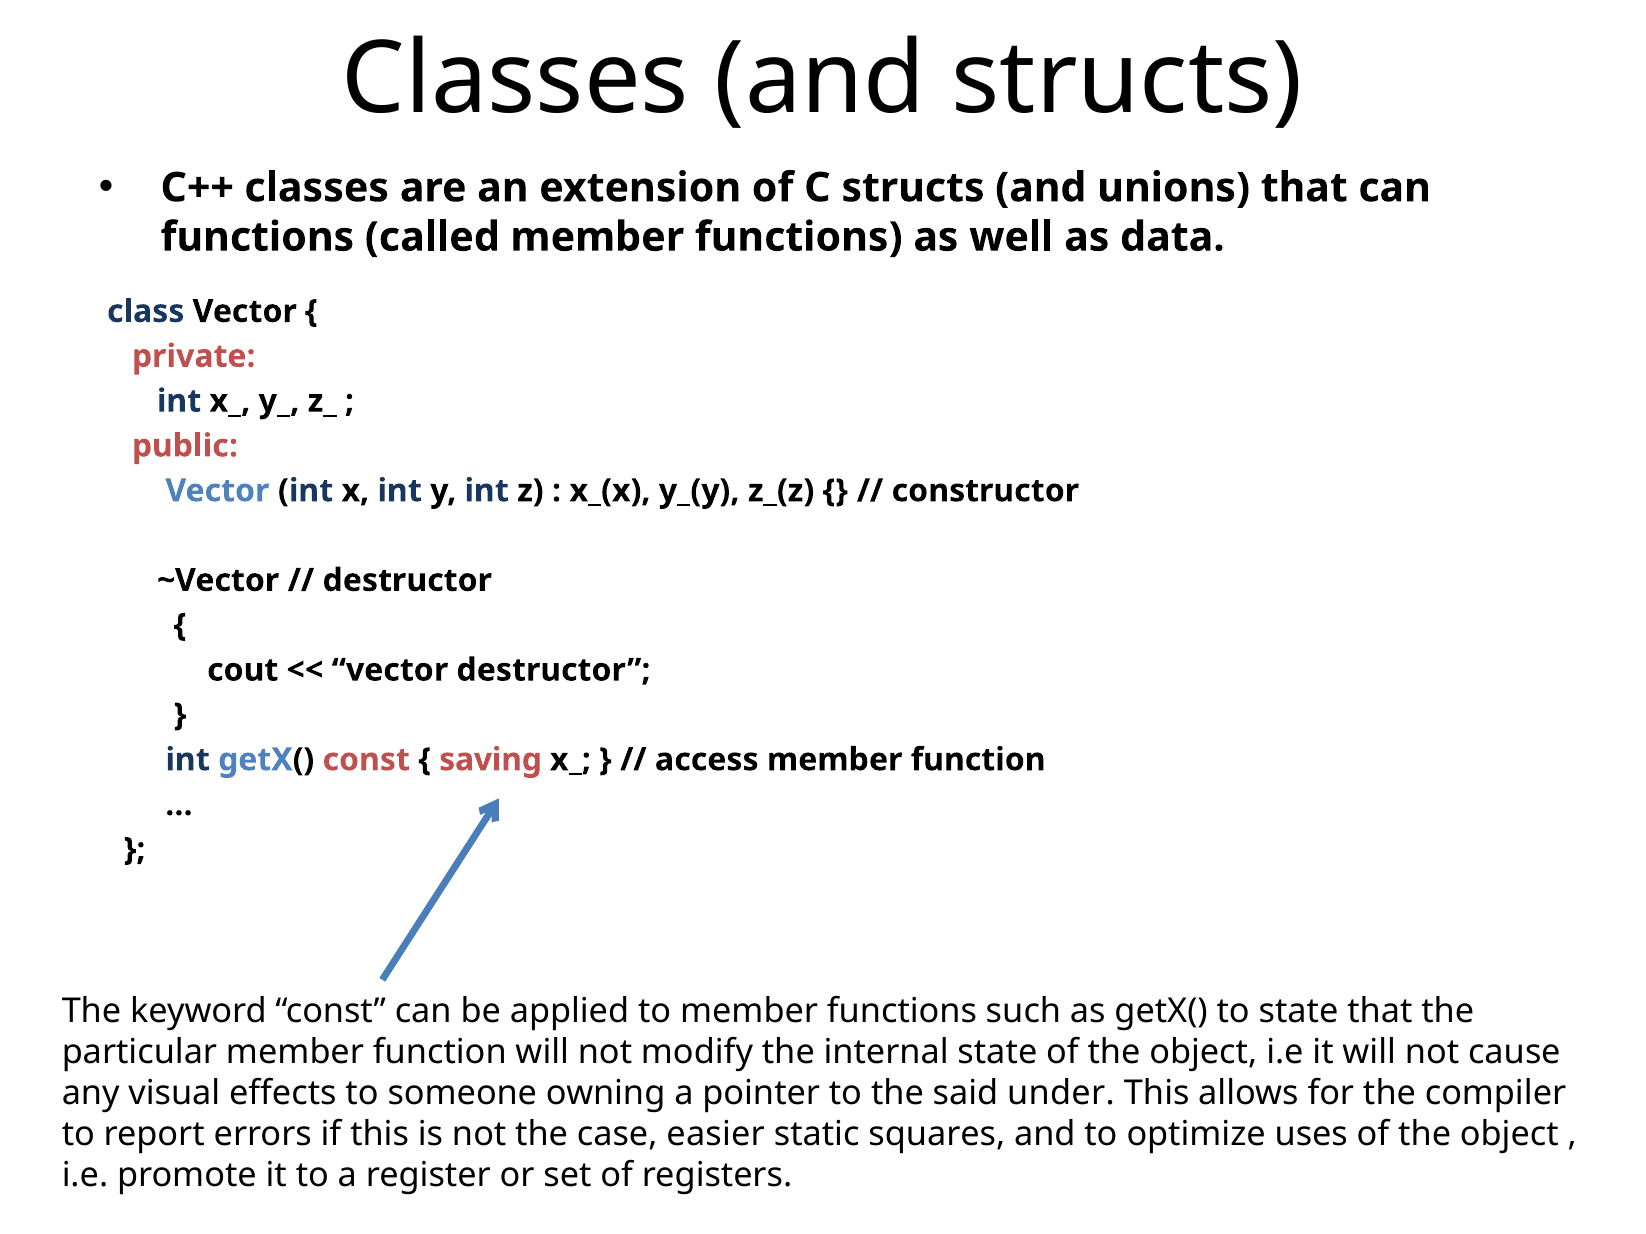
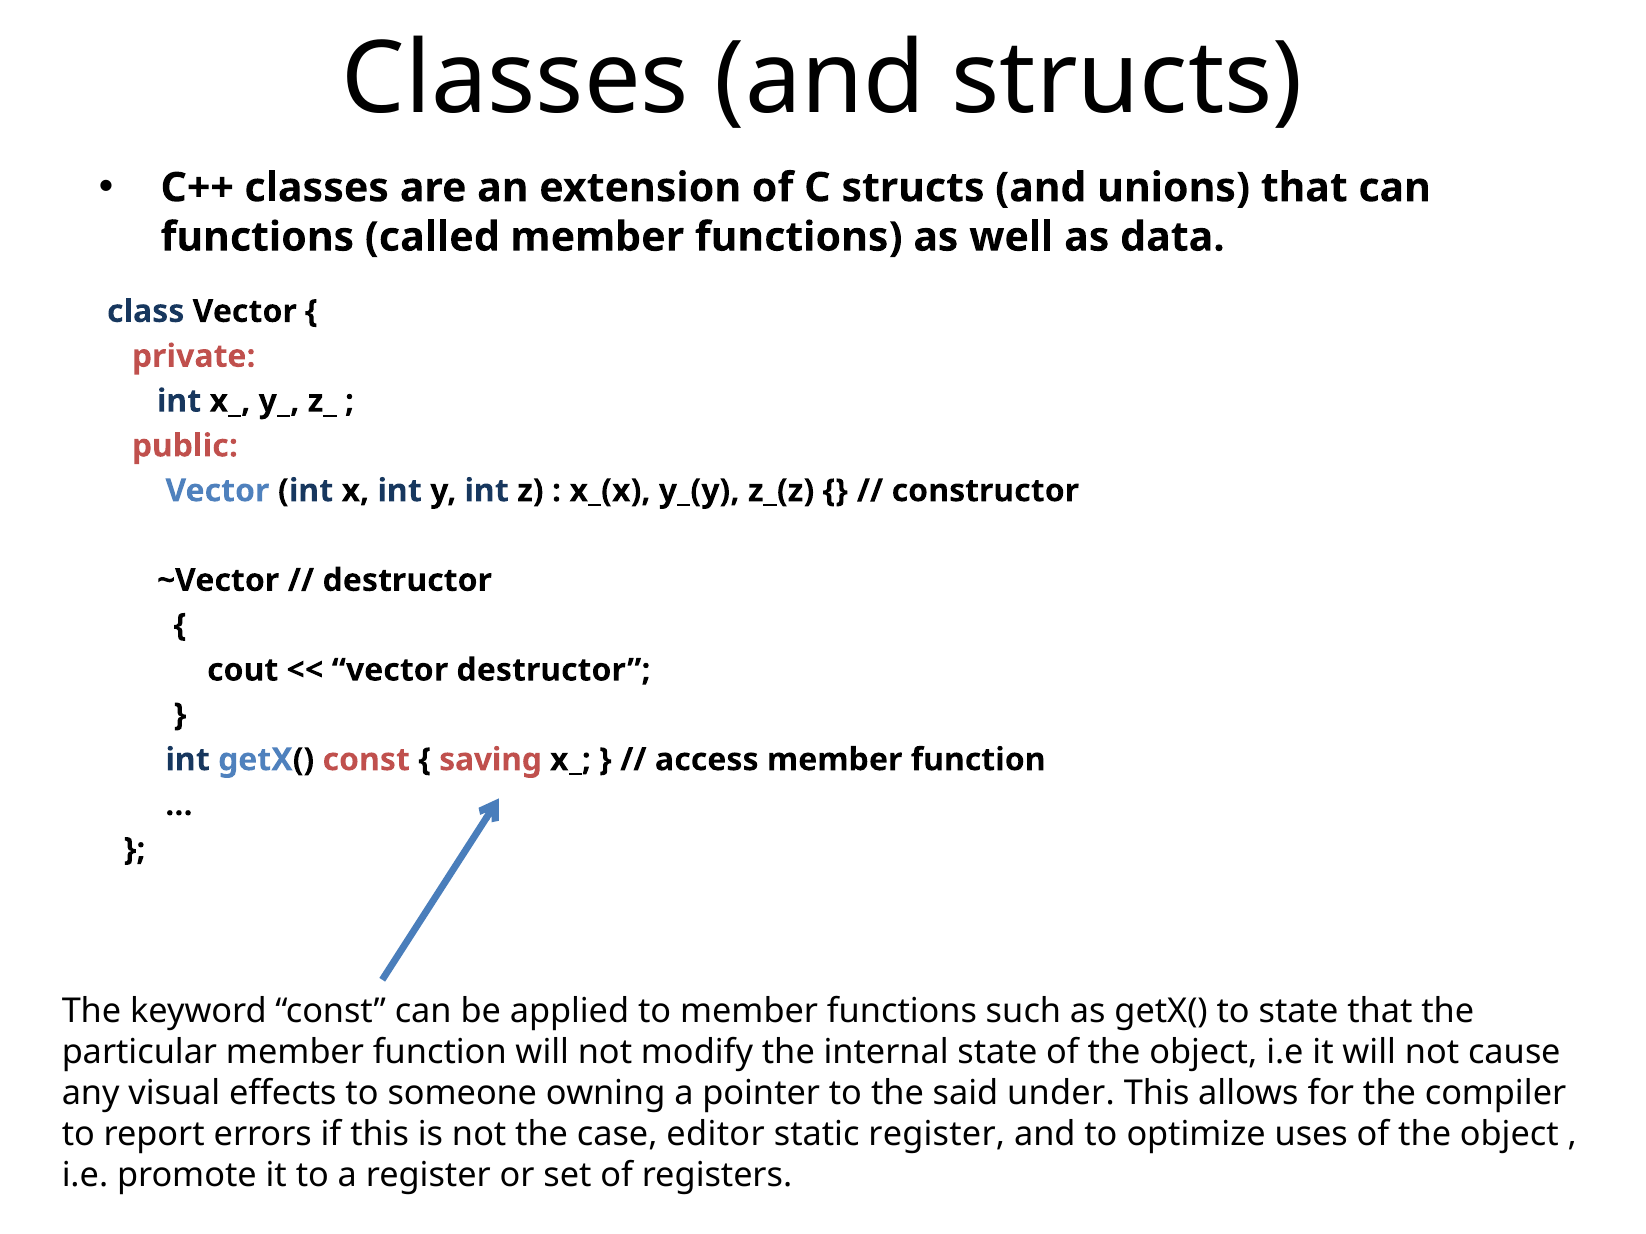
easier: easier -> editor (716, 1135)
static squares: squares -> register (937, 1135)
